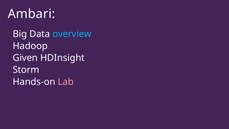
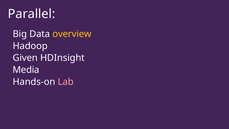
Ambari: Ambari -> Parallel (32, 14)
overview colour: light blue -> yellow (72, 34)
Storm: Storm -> Media (26, 70)
